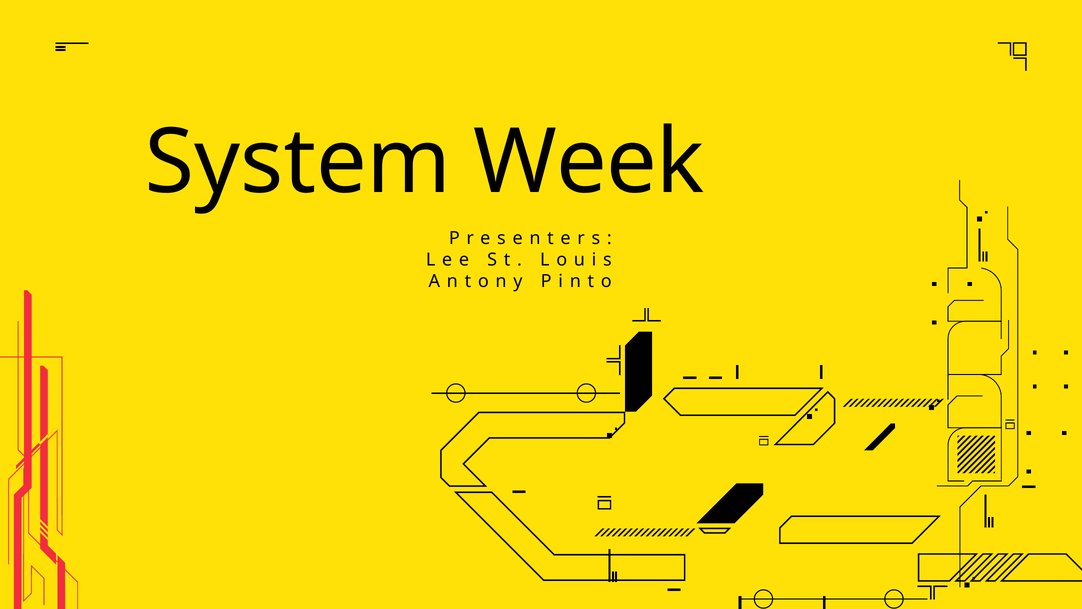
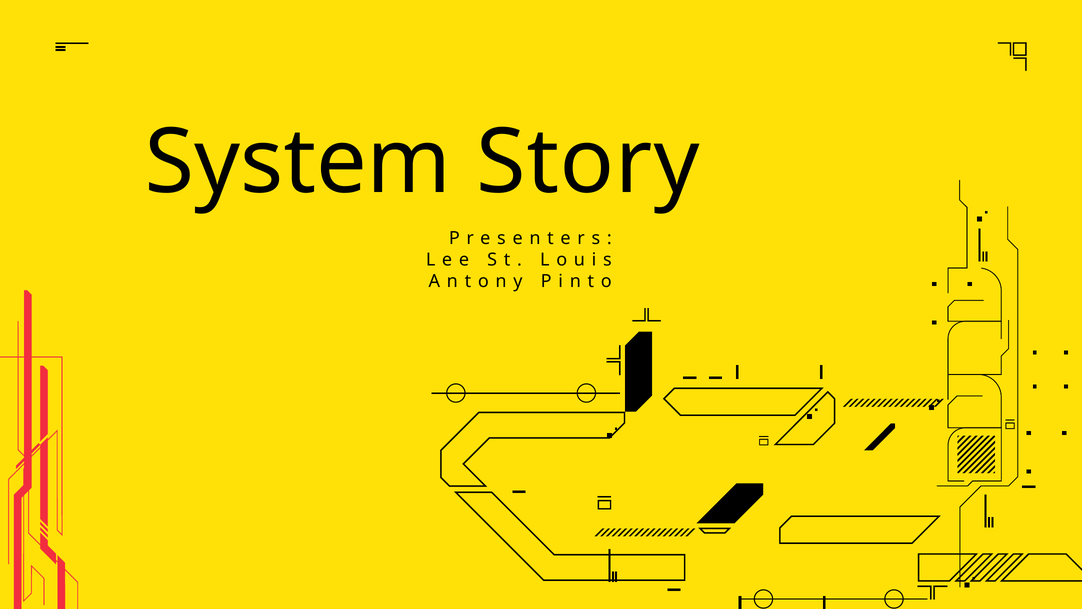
Week: Week -> Story (588, 163)
